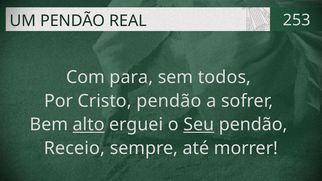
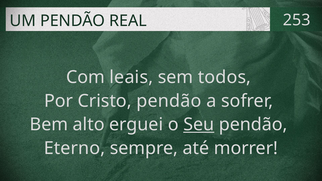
para: para -> leais (131, 77)
alto underline: present -> none (89, 125)
Receio: Receio -> Eterno (74, 148)
